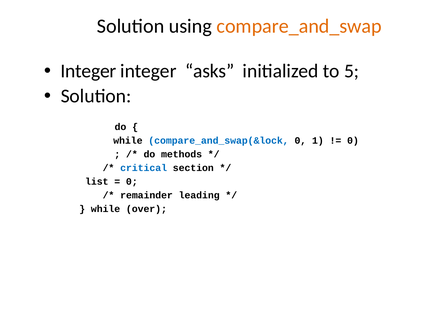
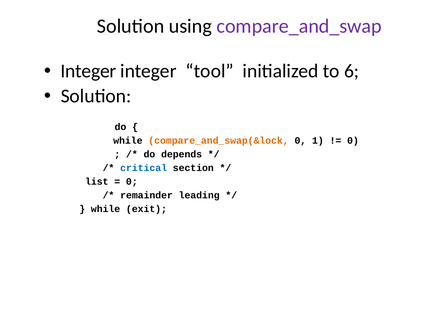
compare_and_swap colour: orange -> purple (299, 26)
asks: asks -> tool (210, 71)
5: 5 -> 6 (352, 71)
compare_and_swap(&lock colour: blue -> orange (219, 141)
methods: methods -> depends (182, 154)
over: over -> exit (146, 209)
